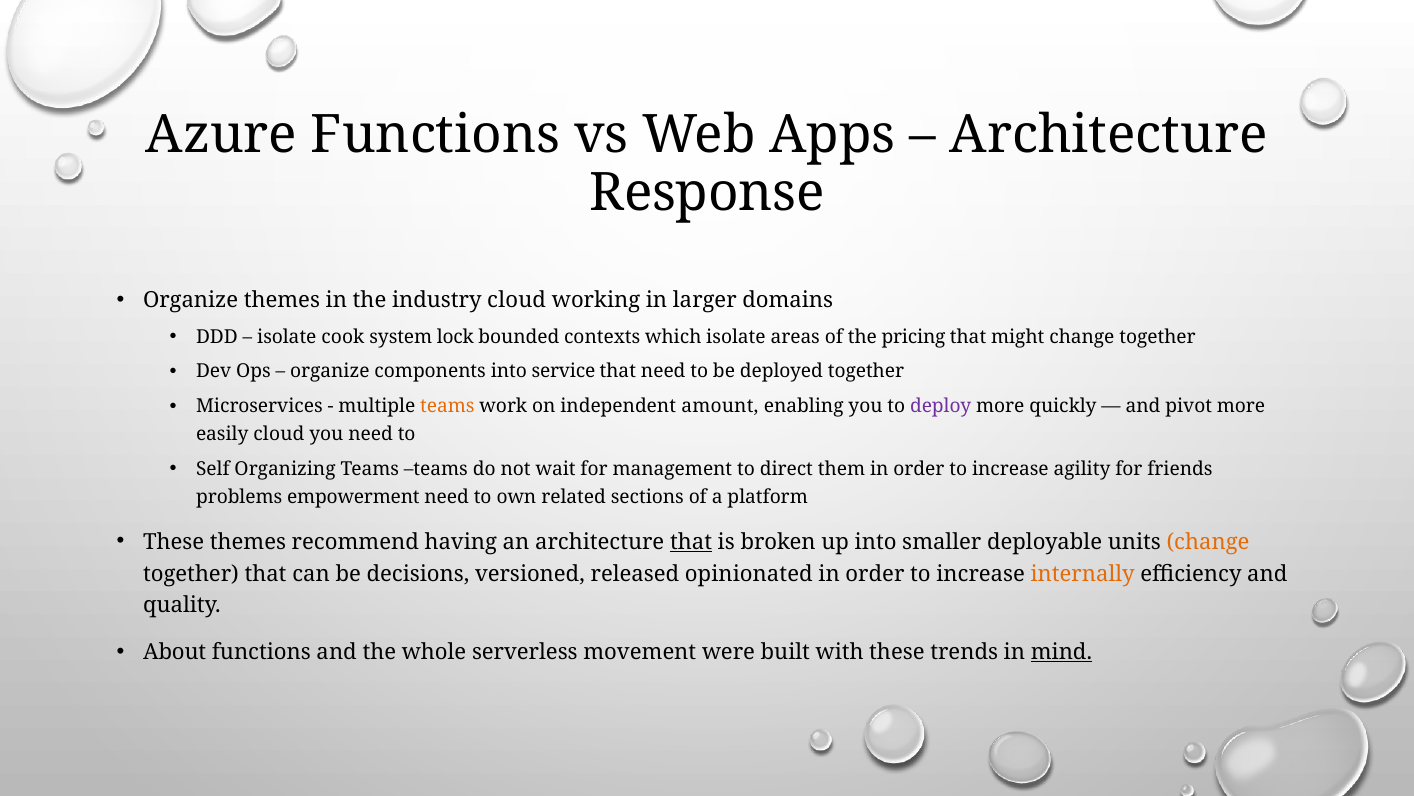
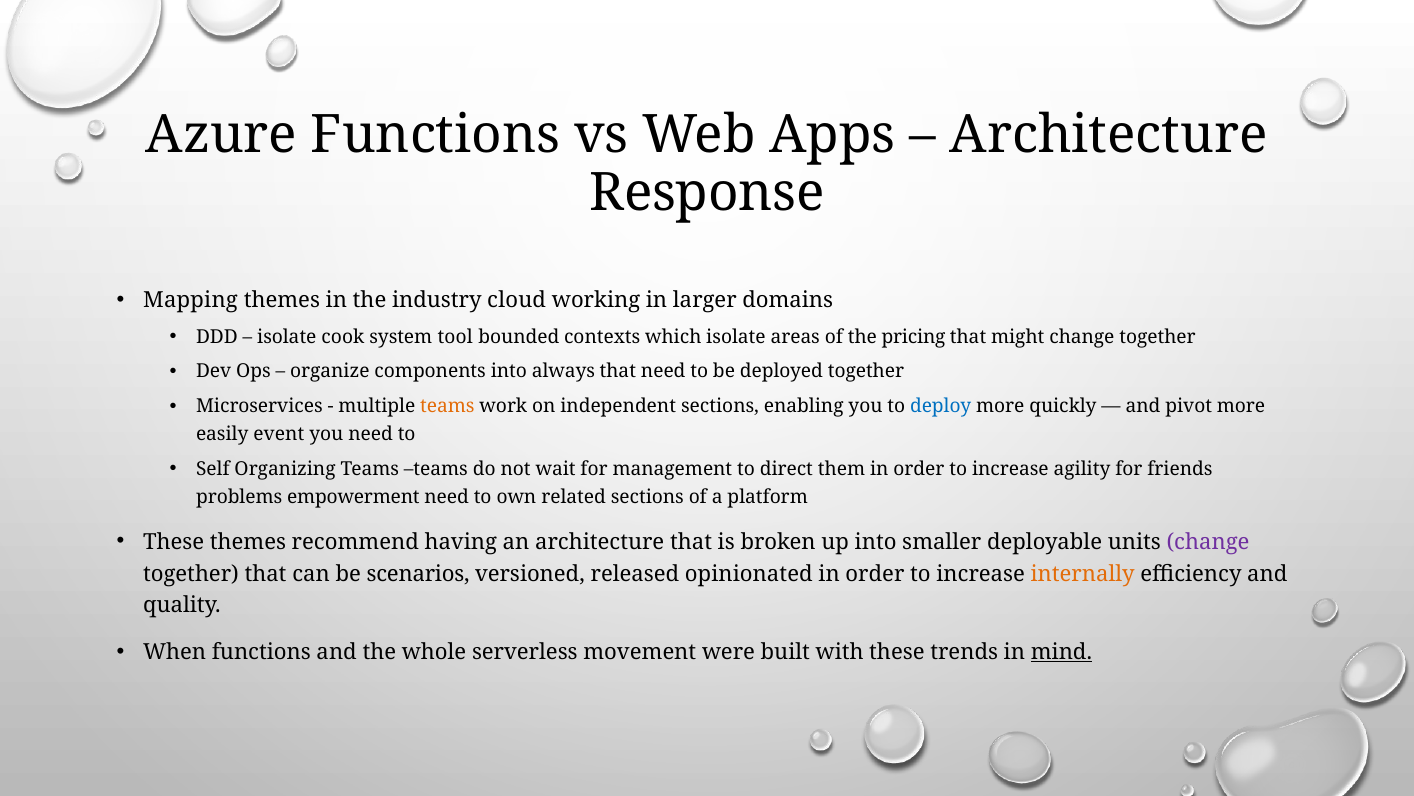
Organize: Organize -> Mapping (190, 300)
lock: lock -> tool (455, 336)
service: service -> always (563, 371)
independent amount: amount -> sections (720, 406)
deploy colour: purple -> blue (941, 406)
easily cloud: cloud -> event (279, 434)
that underline: present -> none (691, 541)
change colour: orange -> purple (1208, 541)
decisions: decisions -> scenarios (418, 573)
About: About -> When (175, 652)
